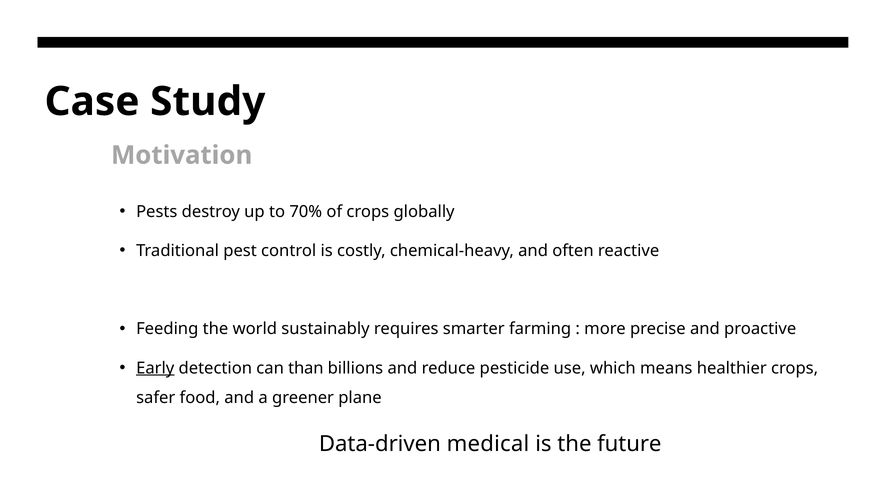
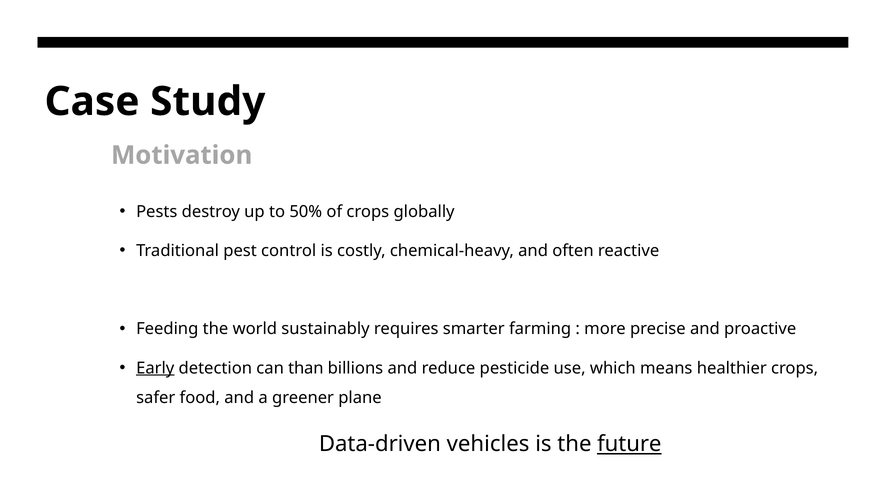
70%: 70% -> 50% (306, 212)
medical: medical -> vehicles (488, 444)
future underline: none -> present (629, 444)
